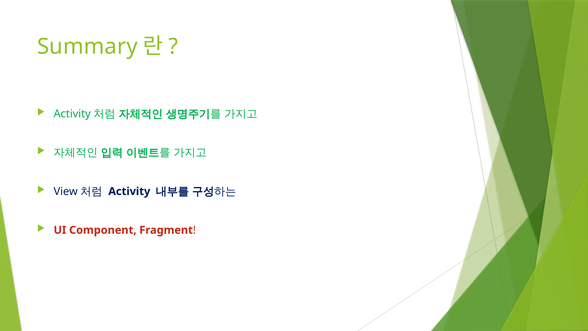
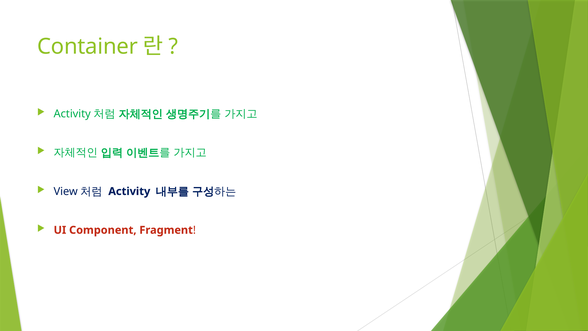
Summary: Summary -> Container (87, 46)
